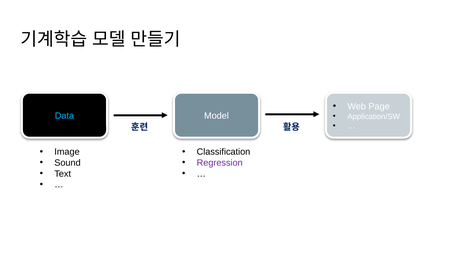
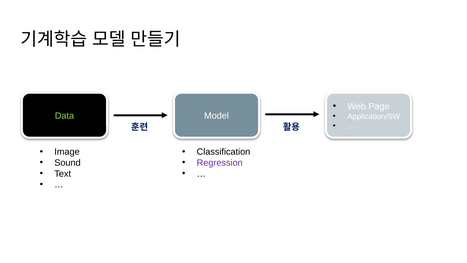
Data colour: light blue -> light green (64, 116)
